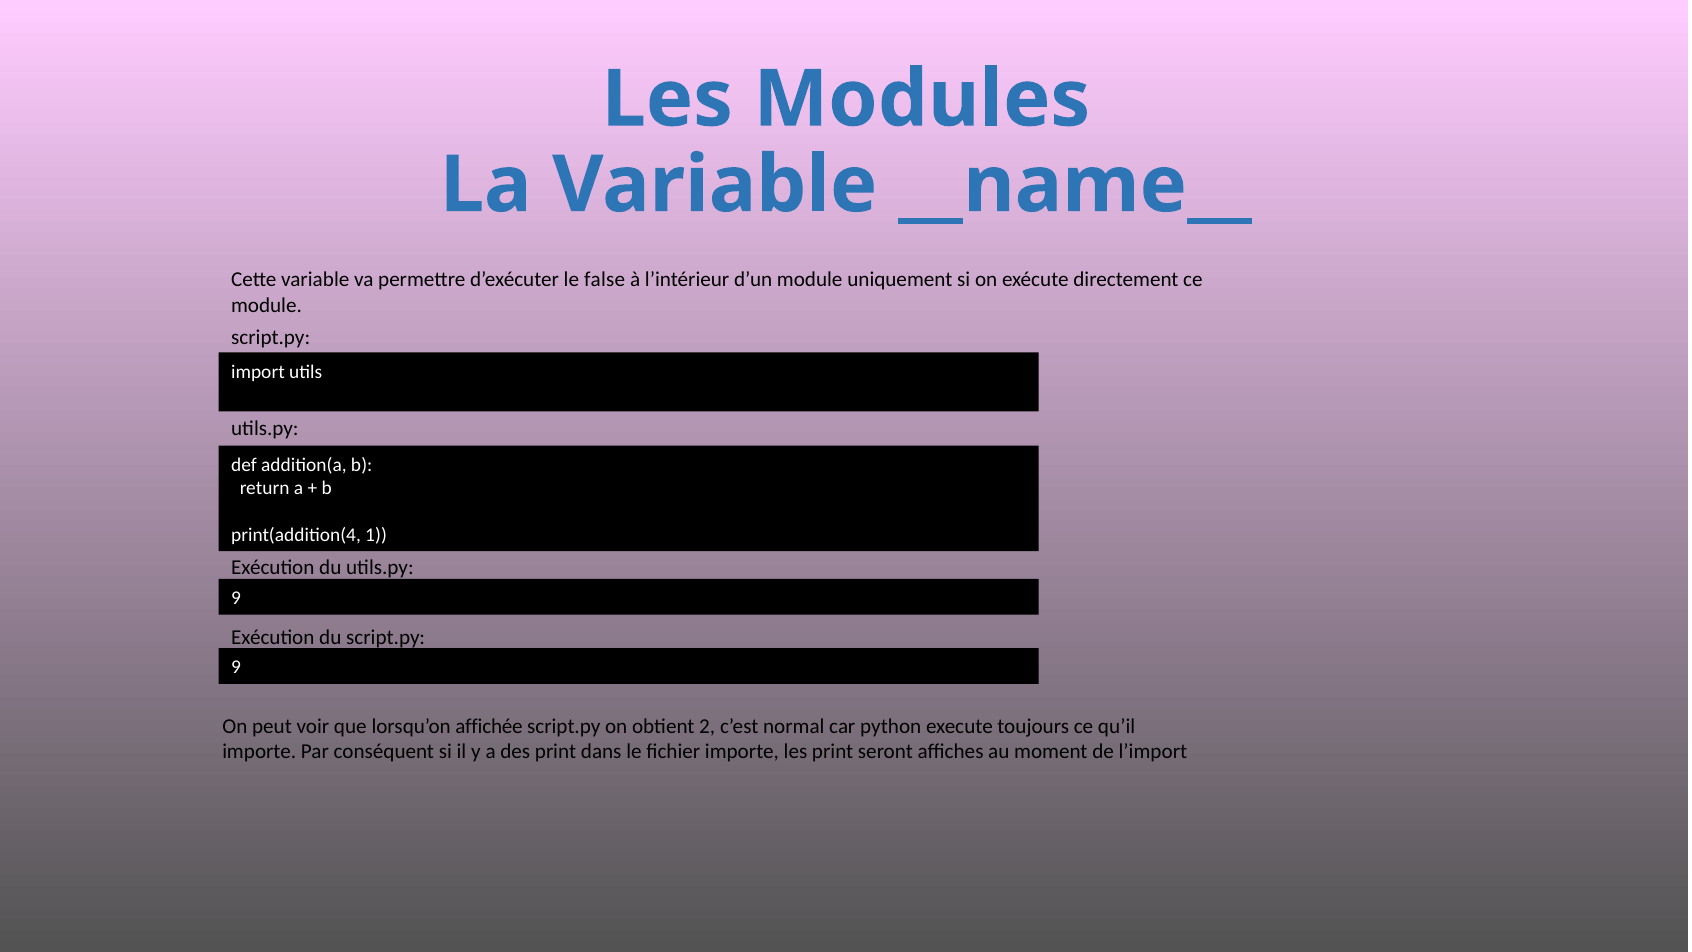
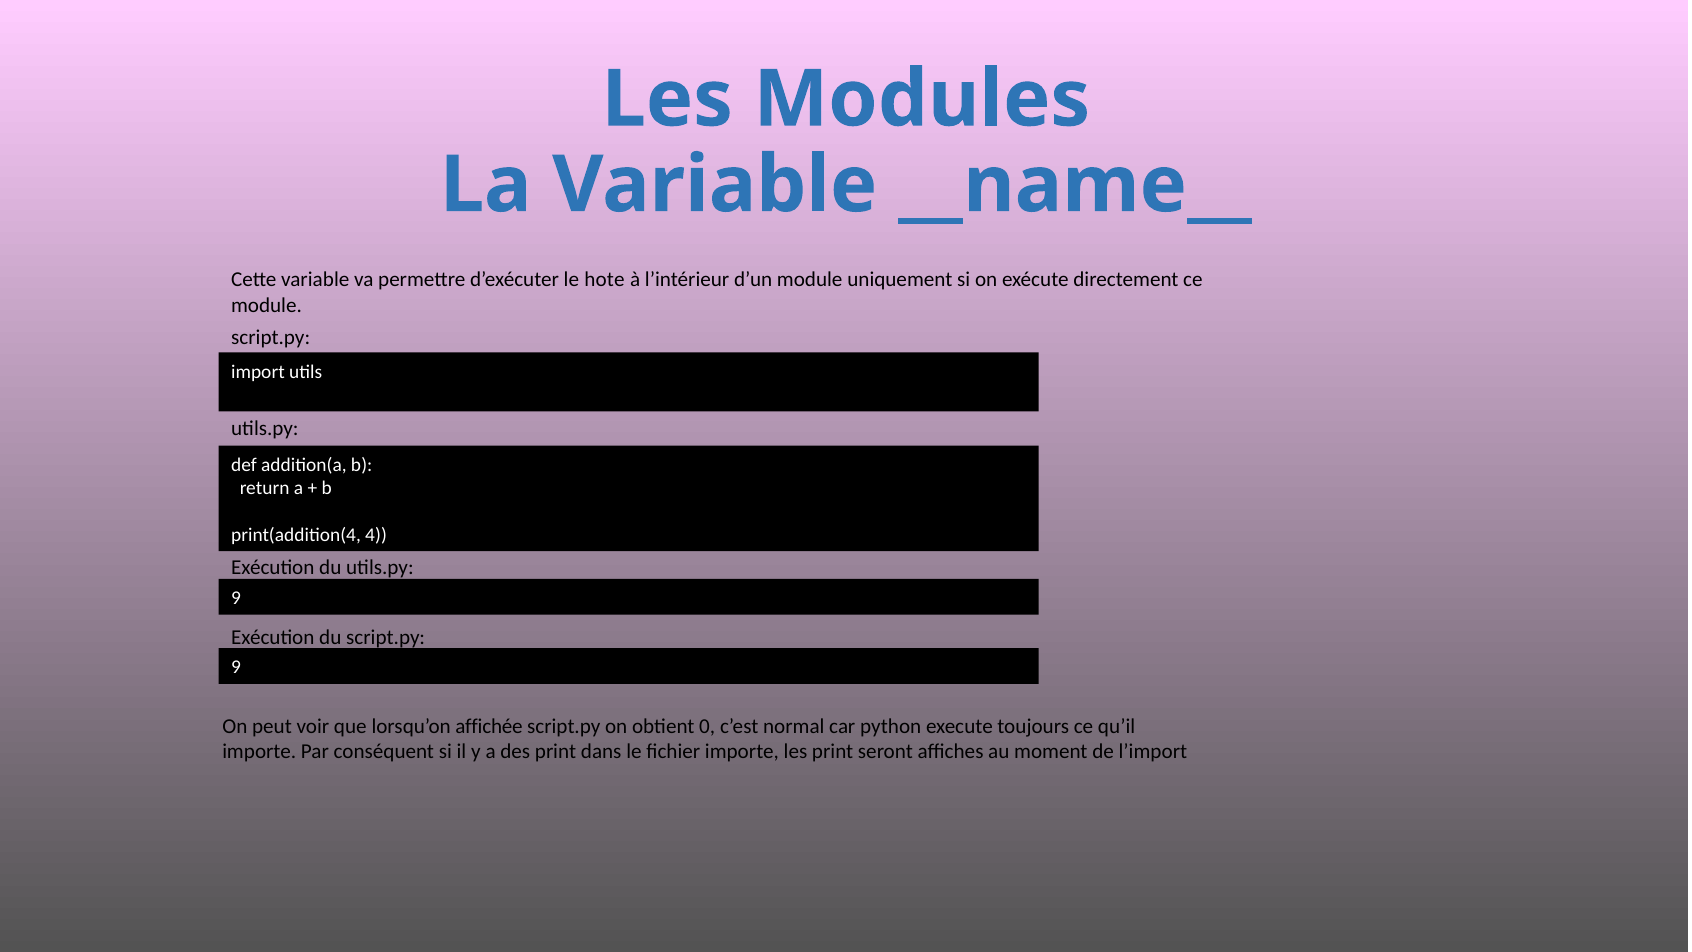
false: false -> hote (605, 280)
1: 1 -> 4 (376, 534)
2: 2 -> 0 (707, 726)
